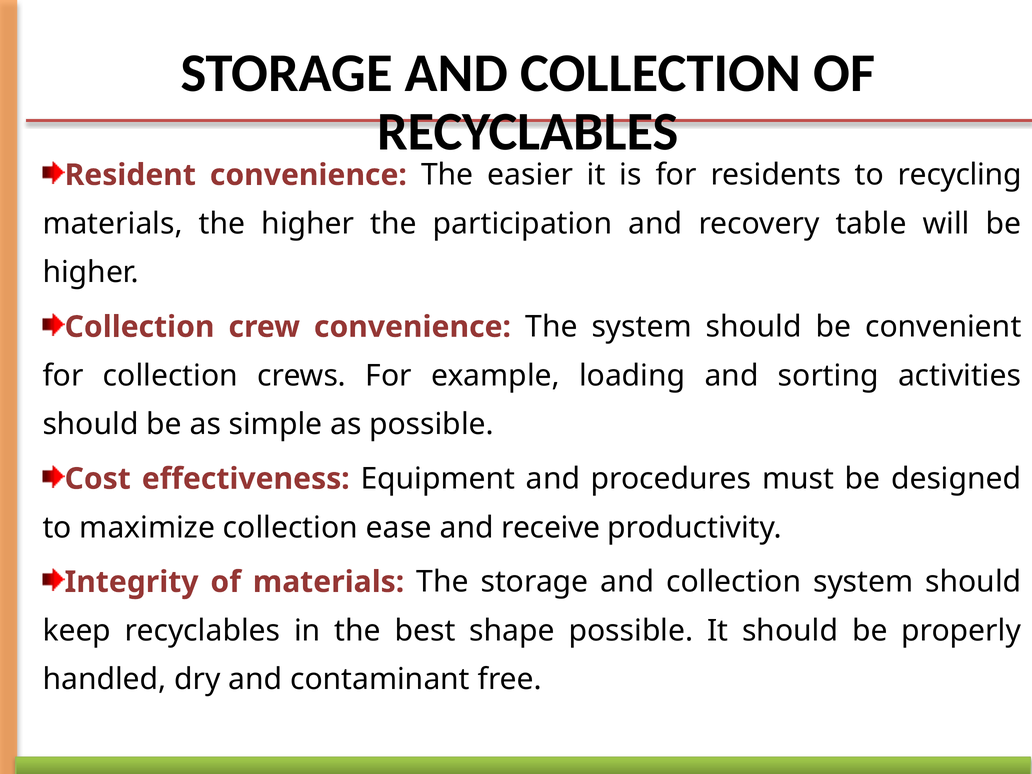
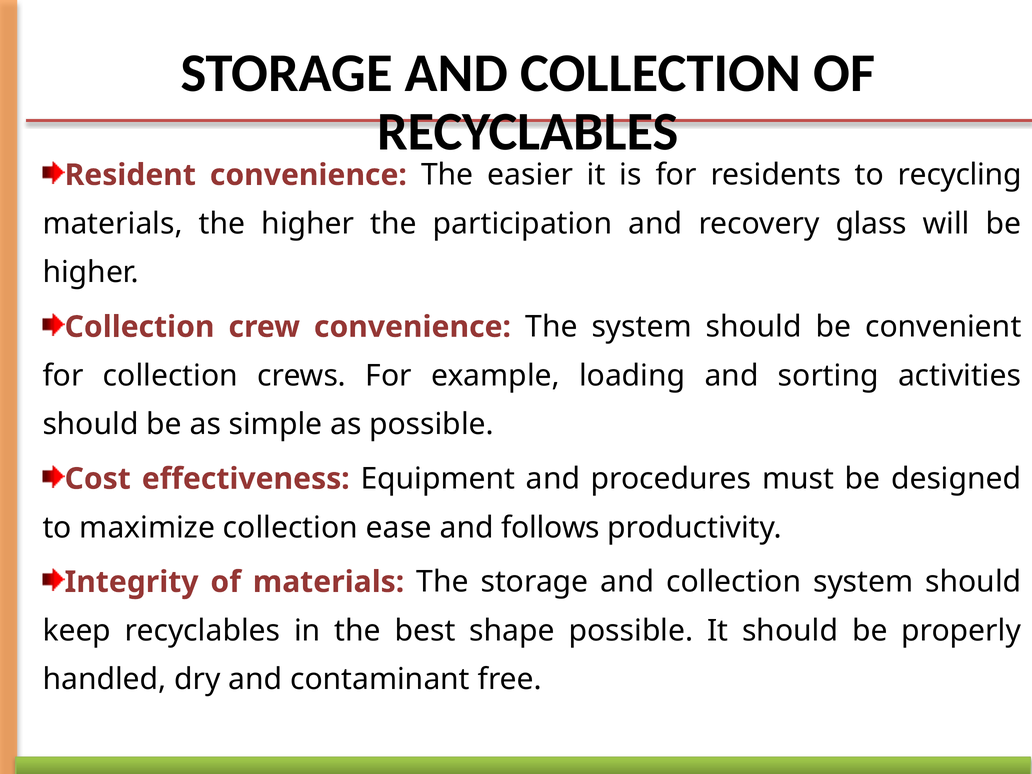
table: table -> glass (871, 224)
receive: receive -> follows (551, 528)
